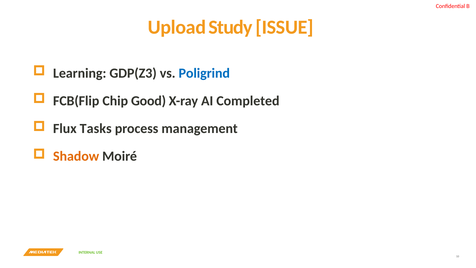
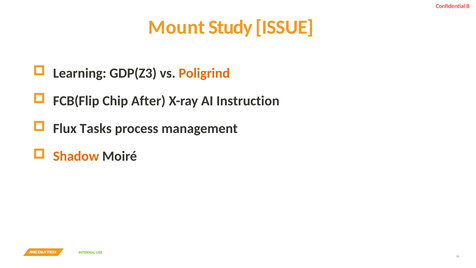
Upload: Upload -> Mount (177, 27)
Poligrind colour: blue -> orange (204, 73)
Good: Good -> After (148, 101)
Completed: Completed -> Instruction (248, 101)
